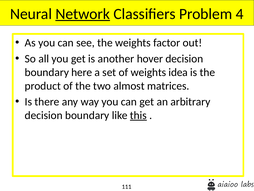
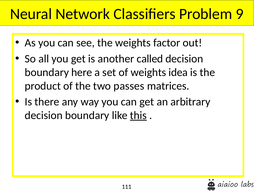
Network underline: present -> none (83, 14)
4: 4 -> 9 (240, 14)
hover: hover -> called (150, 59)
almost: almost -> passes (129, 86)
